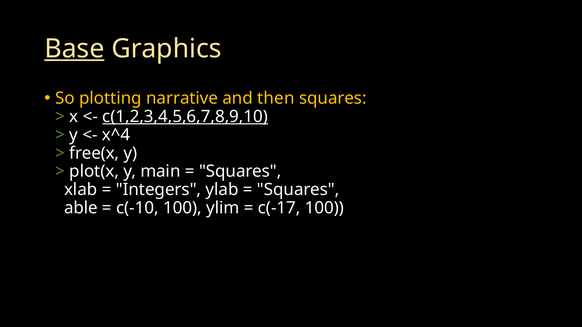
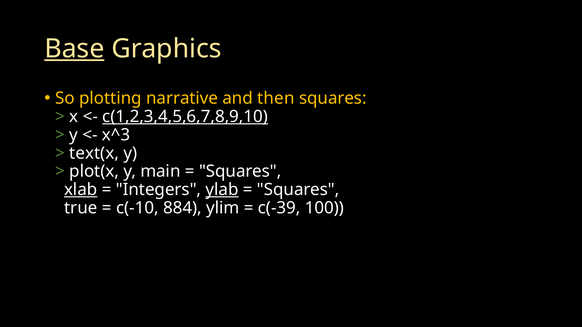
x^4: x^4 -> x^3 (116, 135)
free(x: free(x -> text(x (94, 153)
xlab underline: none -> present (81, 190)
ylab underline: none -> present (222, 190)
able: able -> true (81, 208)
c(-10 100: 100 -> 884 (182, 208)
c(-17: c(-17 -> c(-39 (279, 208)
